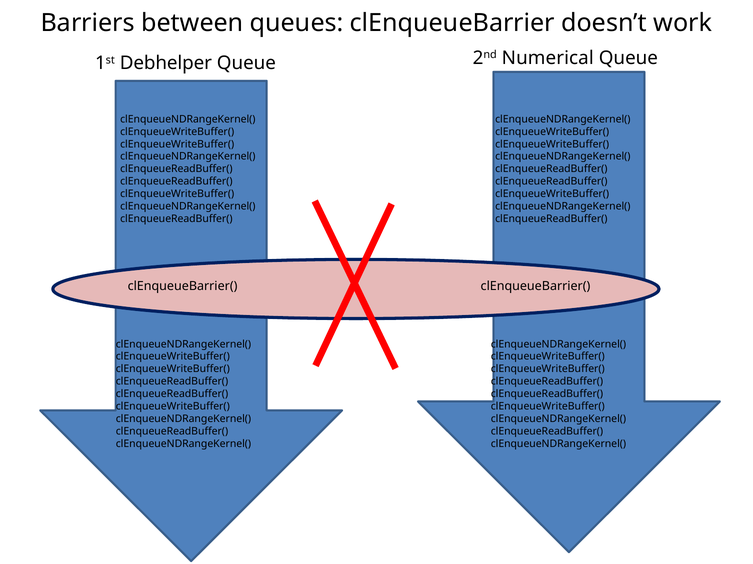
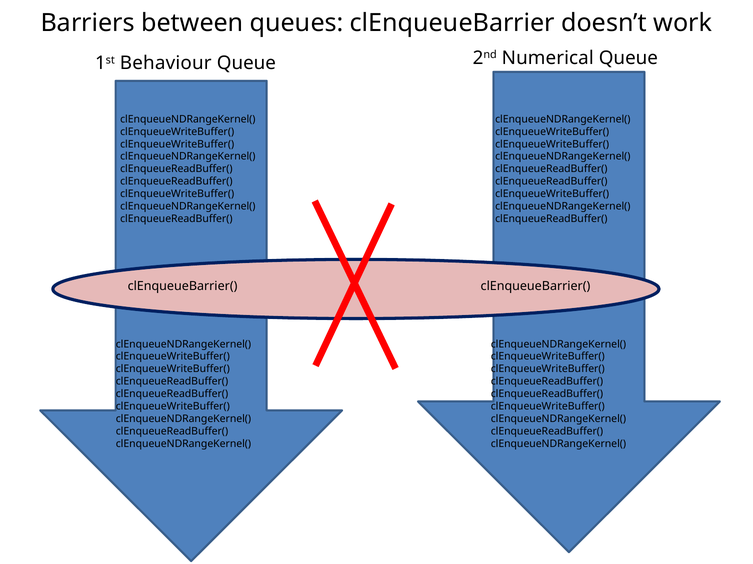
Debhelper: Debhelper -> Behaviour (166, 63)
